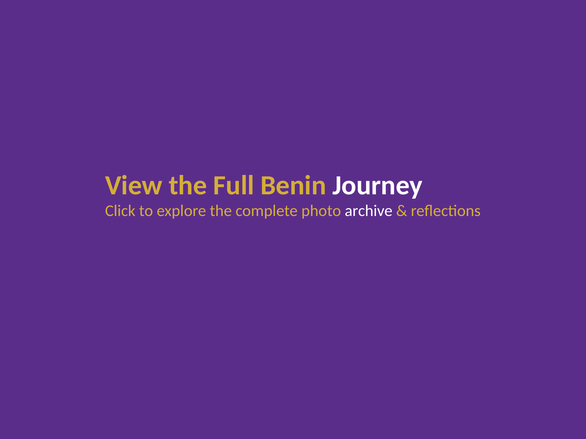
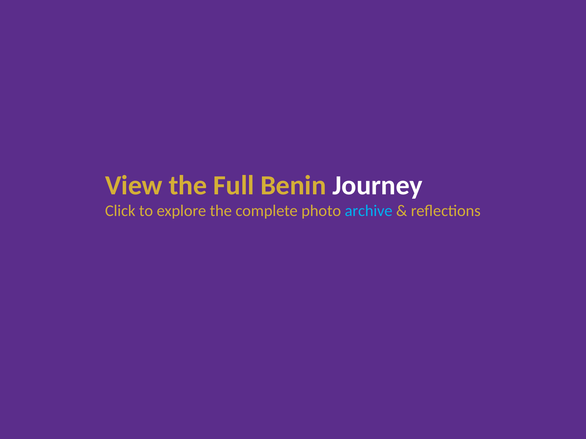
archive colour: white -> light blue (369, 211)
